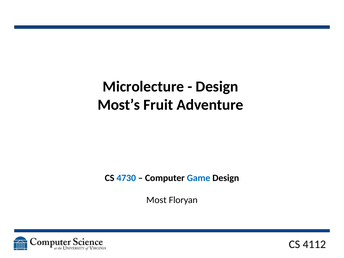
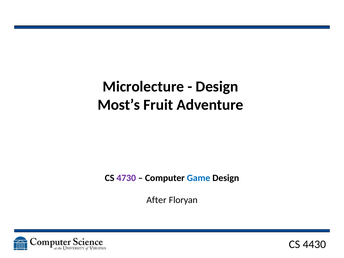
4730 colour: blue -> purple (126, 178)
Most: Most -> After (156, 200)
4112: 4112 -> 4430 (314, 244)
